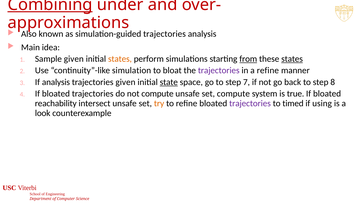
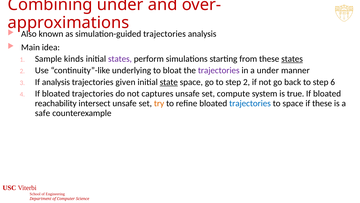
Combining underline: present -> none (50, 5)
Sample given: given -> kinds (74, 59)
states colour: orange -> purple (120, 59)
from underline: present -> none (248, 59)
simulation: simulation -> underlying (132, 70)
a refine: refine -> under (268, 70)
step 7: 7 -> 2 (246, 82)
8: 8 -> 6 (333, 82)
not compute: compute -> captures (157, 94)
trajectories colour: purple -> blue (250, 103)
to timed: timed -> space (293, 103)
if using: using -> these (322, 103)
look: look -> safe (43, 113)
